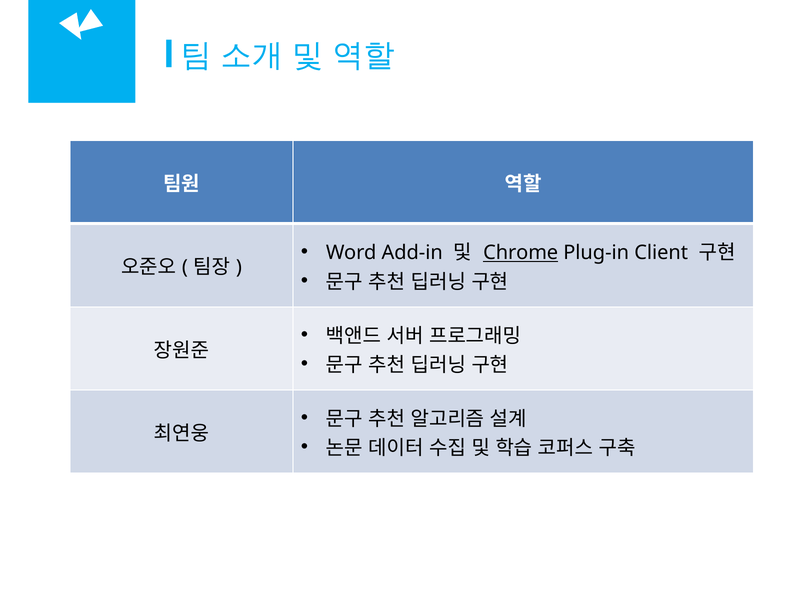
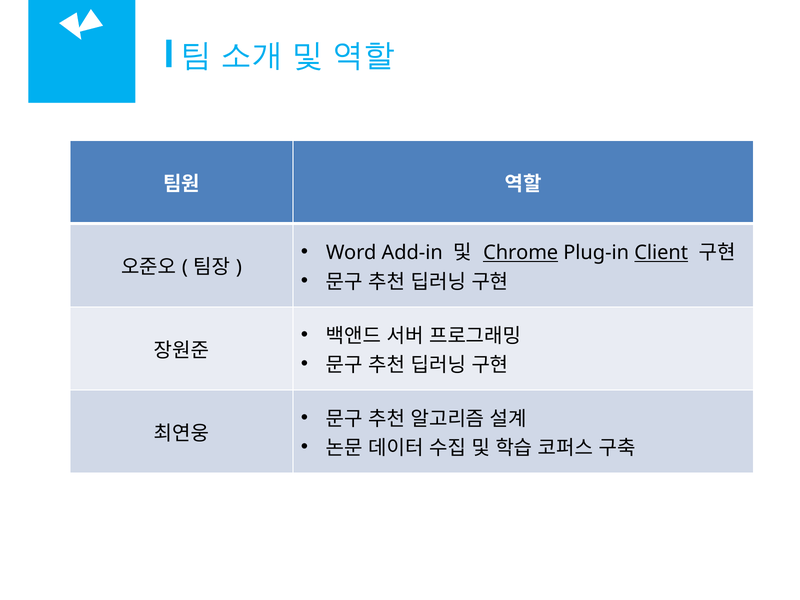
Client underline: none -> present (661, 253)
